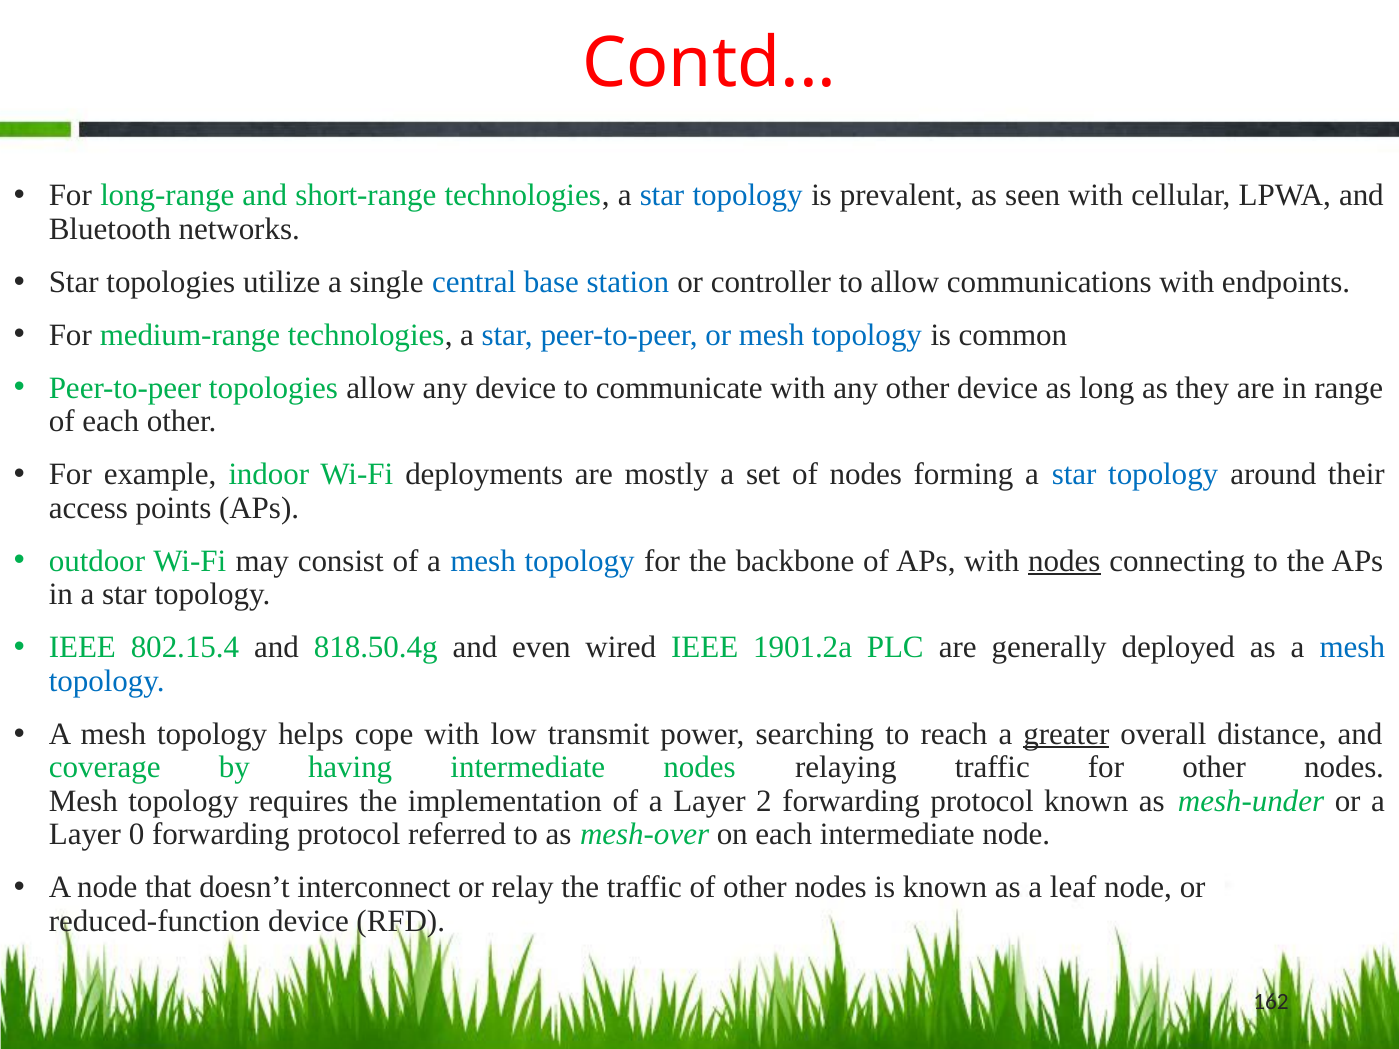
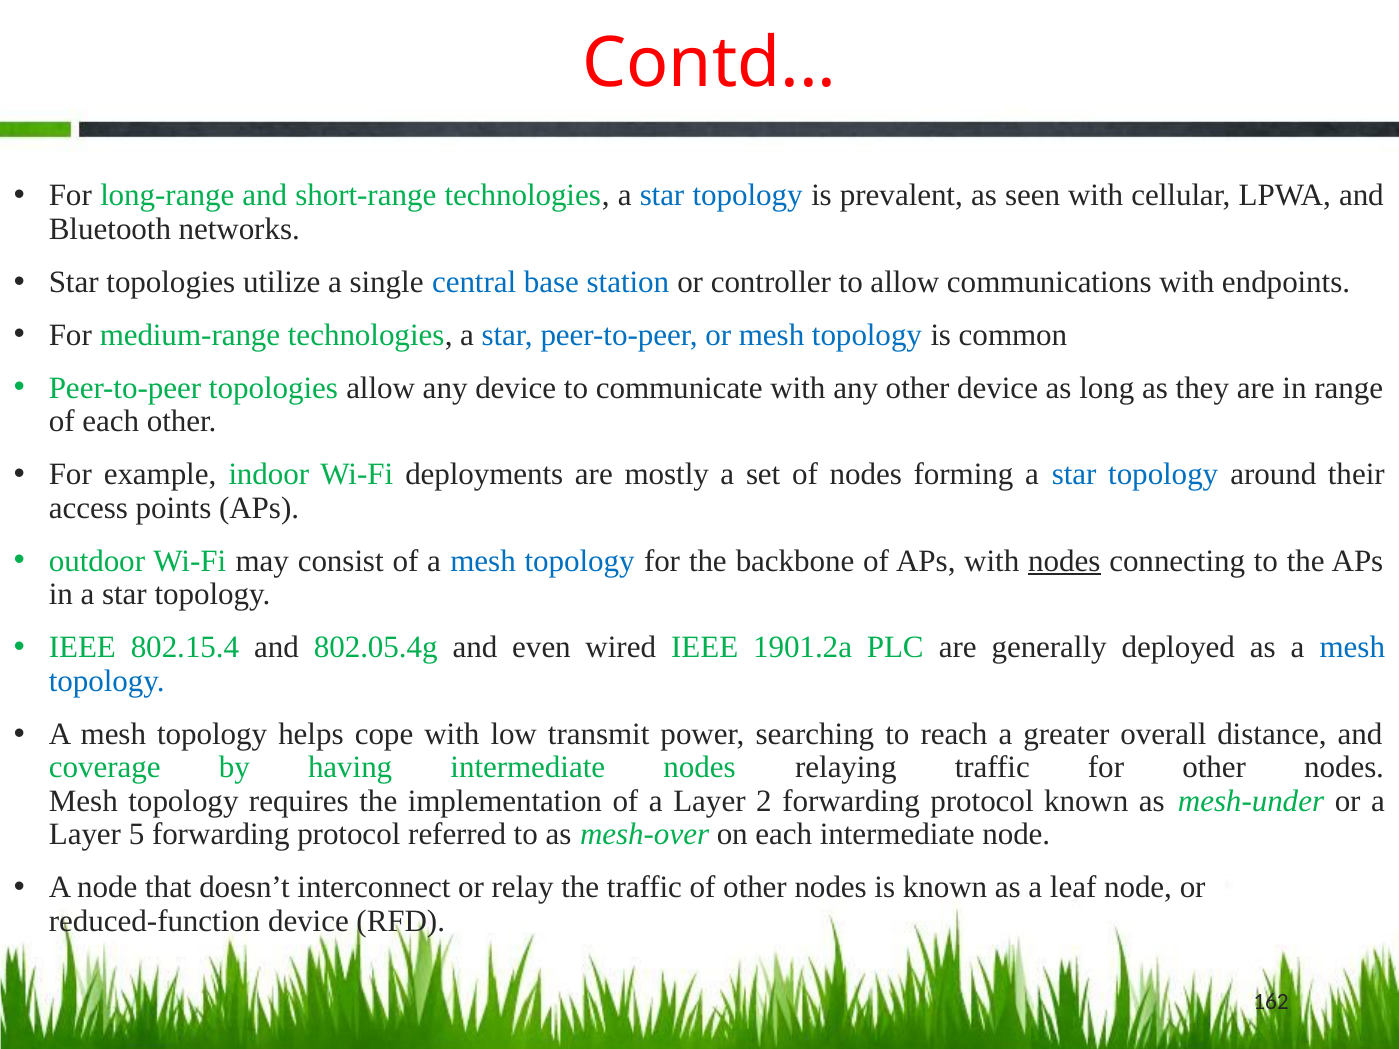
818.50.4g: 818.50.4g -> 802.05.4g (376, 648)
greater underline: present -> none (1066, 734)
0: 0 -> 5 (137, 835)
